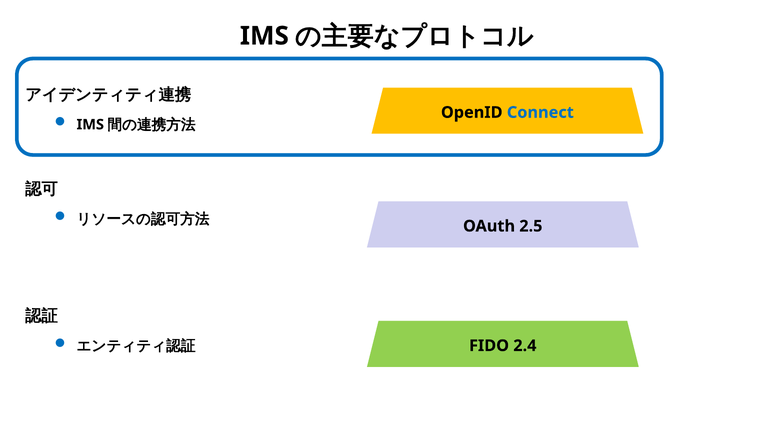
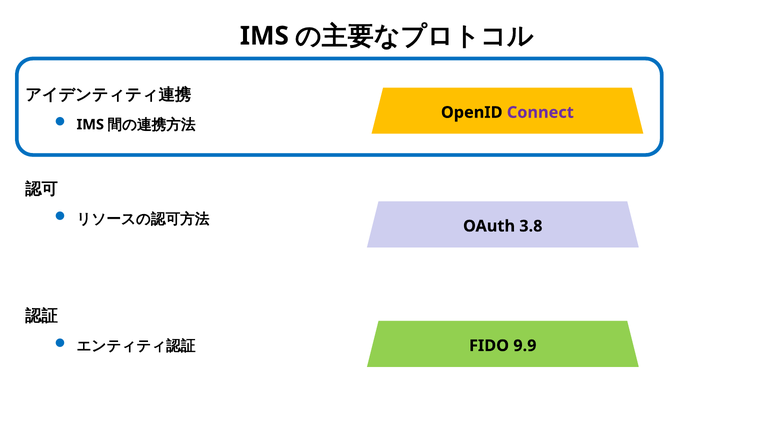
Connect colour: blue -> purple (540, 112)
2.5: 2.5 -> 3.8 (531, 226)
2.4: 2.4 -> 9.9 (525, 345)
